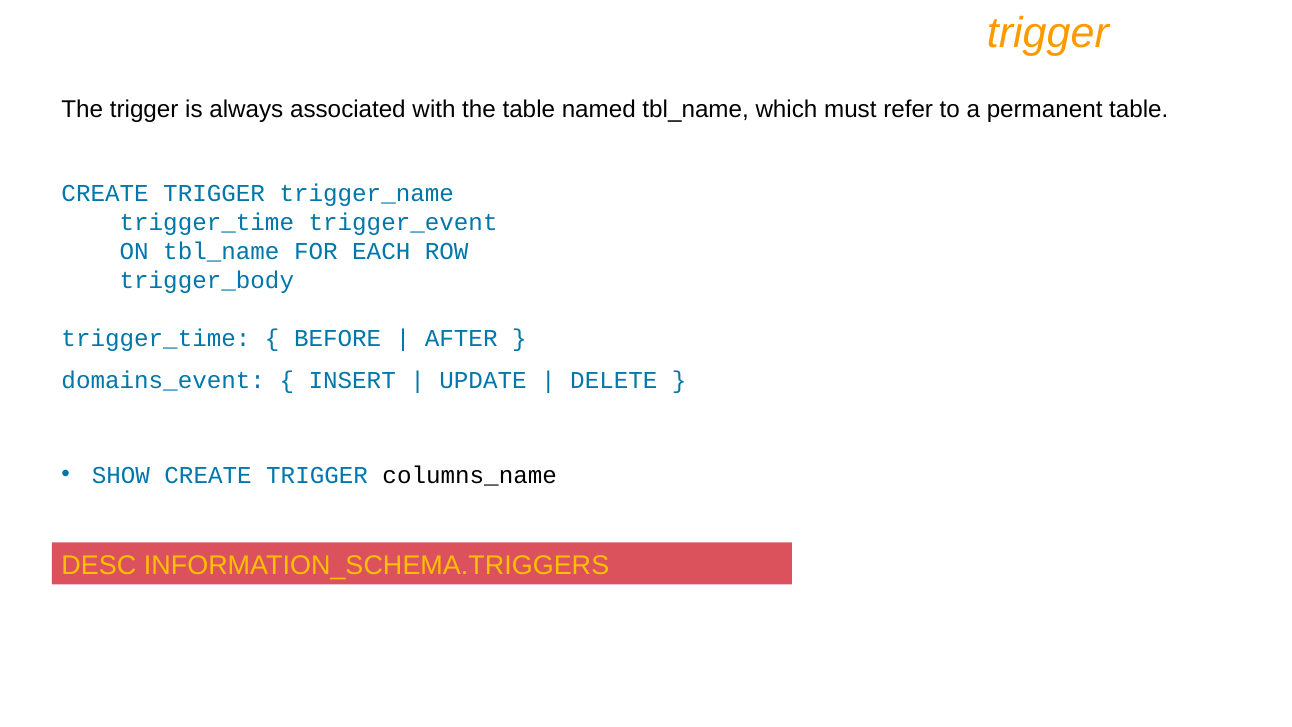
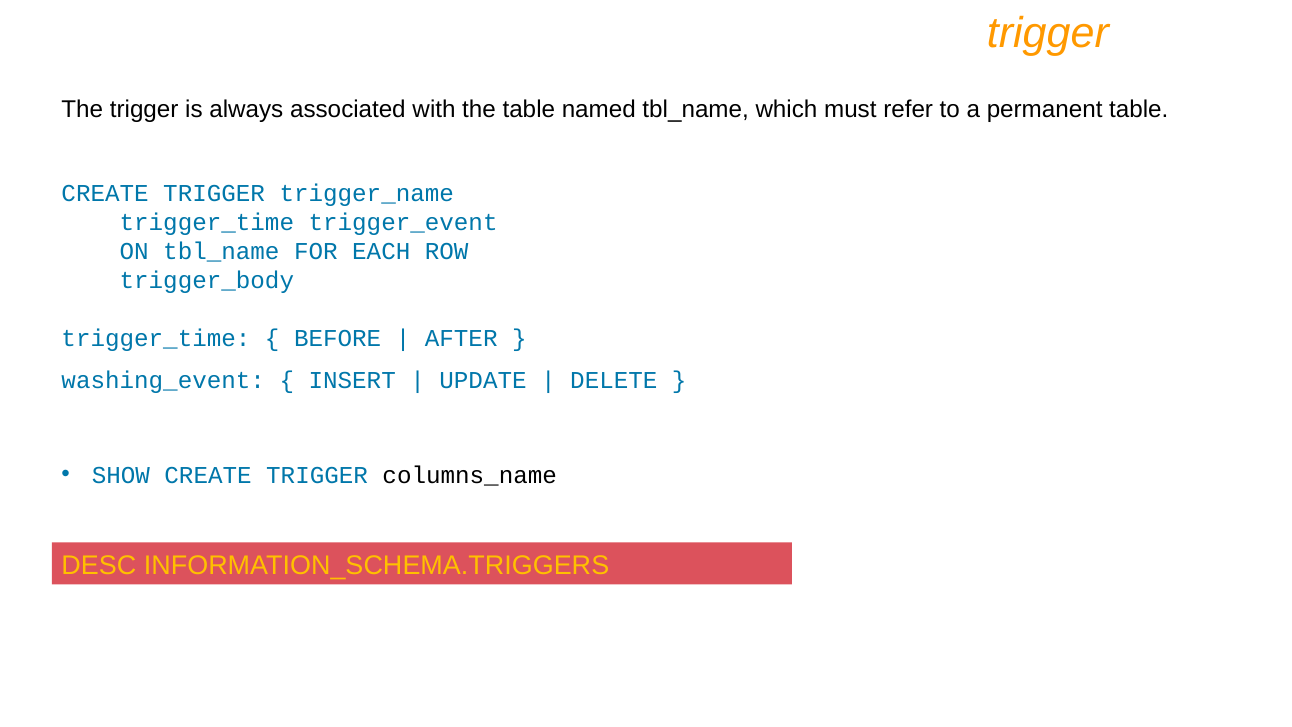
domains_event: domains_event -> washing_event (163, 380)
